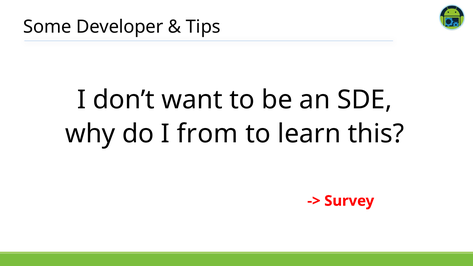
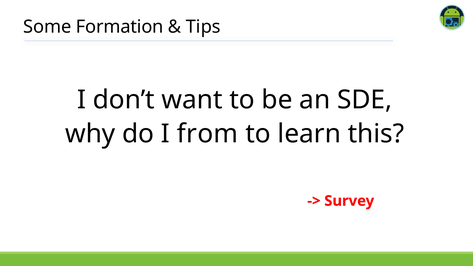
Developer: Developer -> Formation (120, 27)
